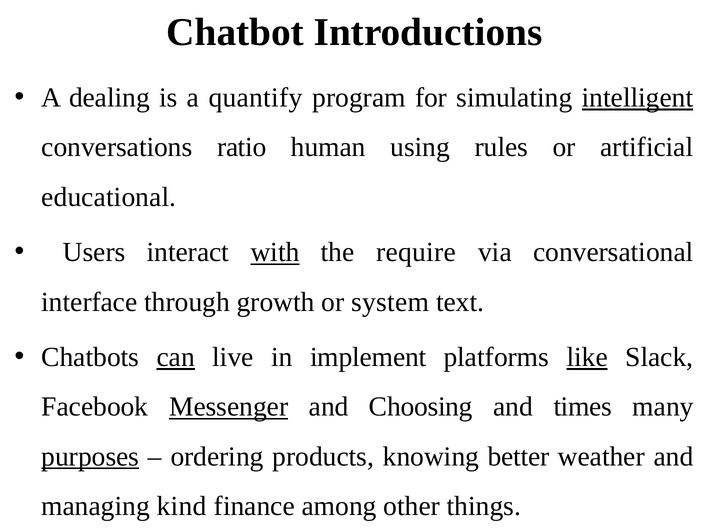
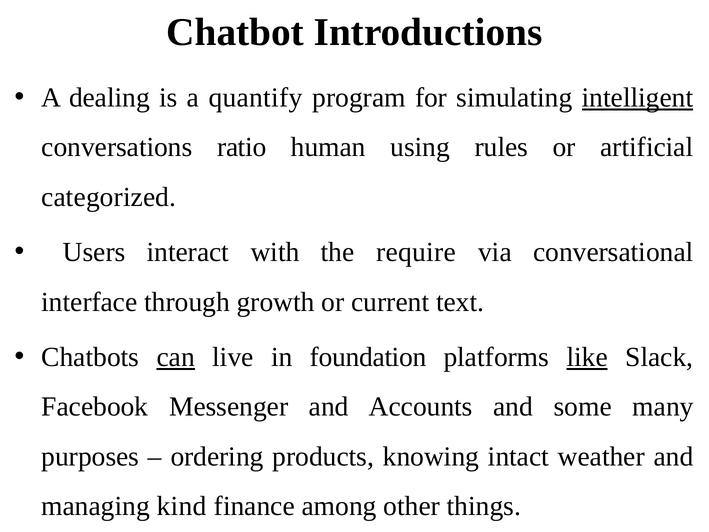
educational: educational -> categorized (109, 197)
with underline: present -> none (275, 252)
system: system -> current (390, 302)
implement: implement -> foundation (368, 357)
Messenger underline: present -> none (229, 407)
Choosing: Choosing -> Accounts (421, 407)
times: times -> some (583, 407)
purposes underline: present -> none (90, 456)
better: better -> intact (518, 456)
